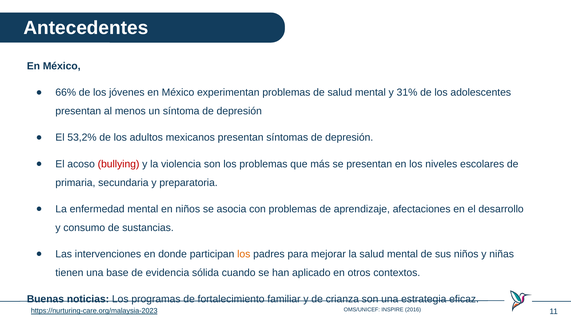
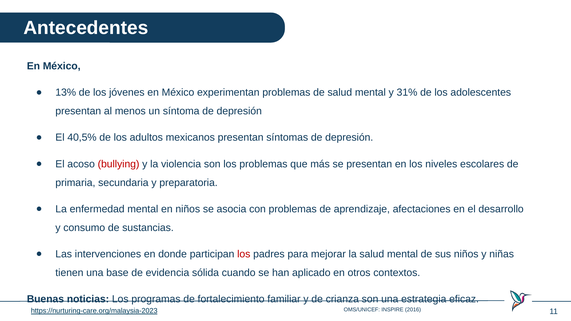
66%: 66% -> 13% (66, 93)
53,2%: 53,2% -> 40,5% (82, 138)
los colour: orange -> red (244, 254)
